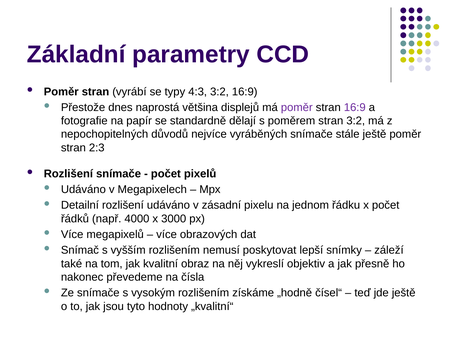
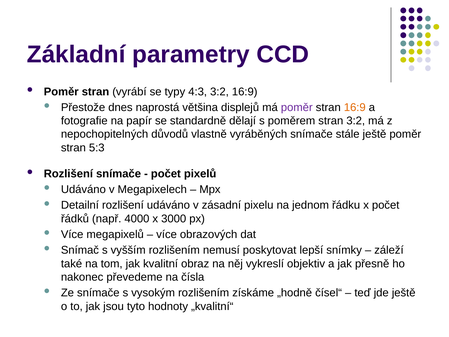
16:9 colour: purple -> orange (355, 107)
nejvíce: nejvíce -> vlastně (209, 134)
2:3: 2:3 -> 5:3 (97, 148)
